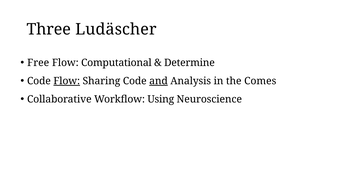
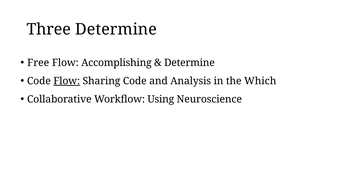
Three Ludäscher: Ludäscher -> Determine (116, 29)
Computational: Computational -> Accomplishing (116, 63)
and underline: present -> none (159, 81)
Comes: Comes -> Which (260, 81)
